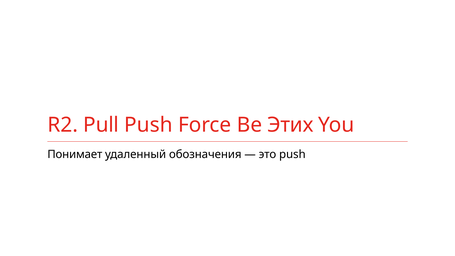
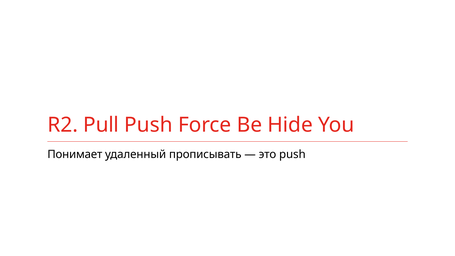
Этих: Этих -> Hide (290, 125)
обозначения: обозначения -> прописывать (205, 154)
